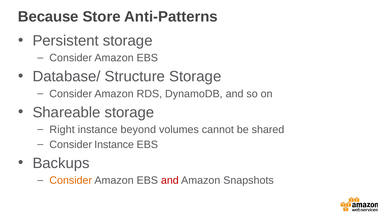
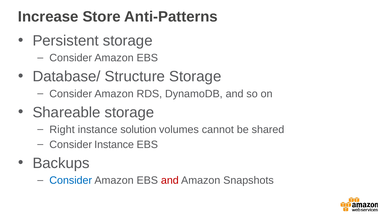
Because: Because -> Increase (48, 17)
beyond: beyond -> solution (138, 130)
Consider colour: orange -> blue (71, 180)
